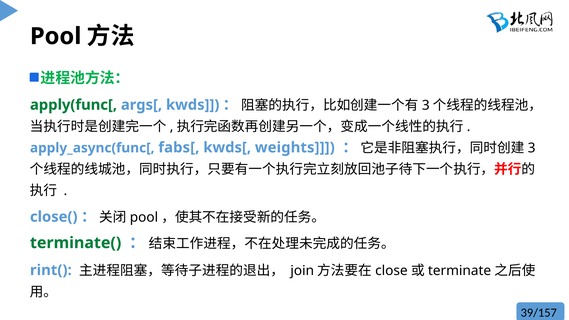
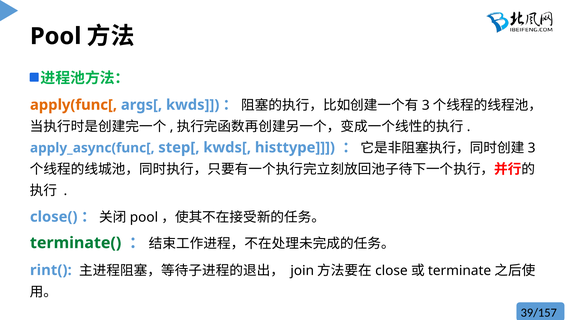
apply(func[ colour: green -> orange (74, 105)
fabs[: fabs[ -> step[ (179, 148)
weights: weights -> histtype (295, 148)
